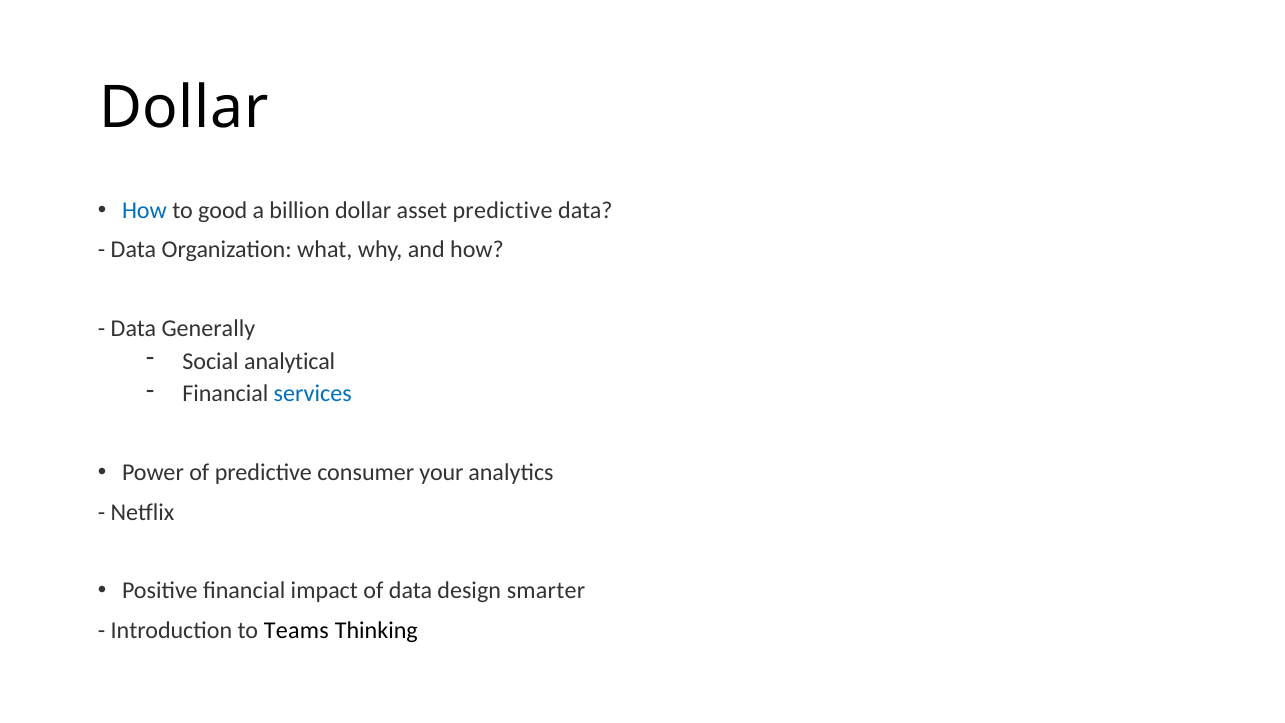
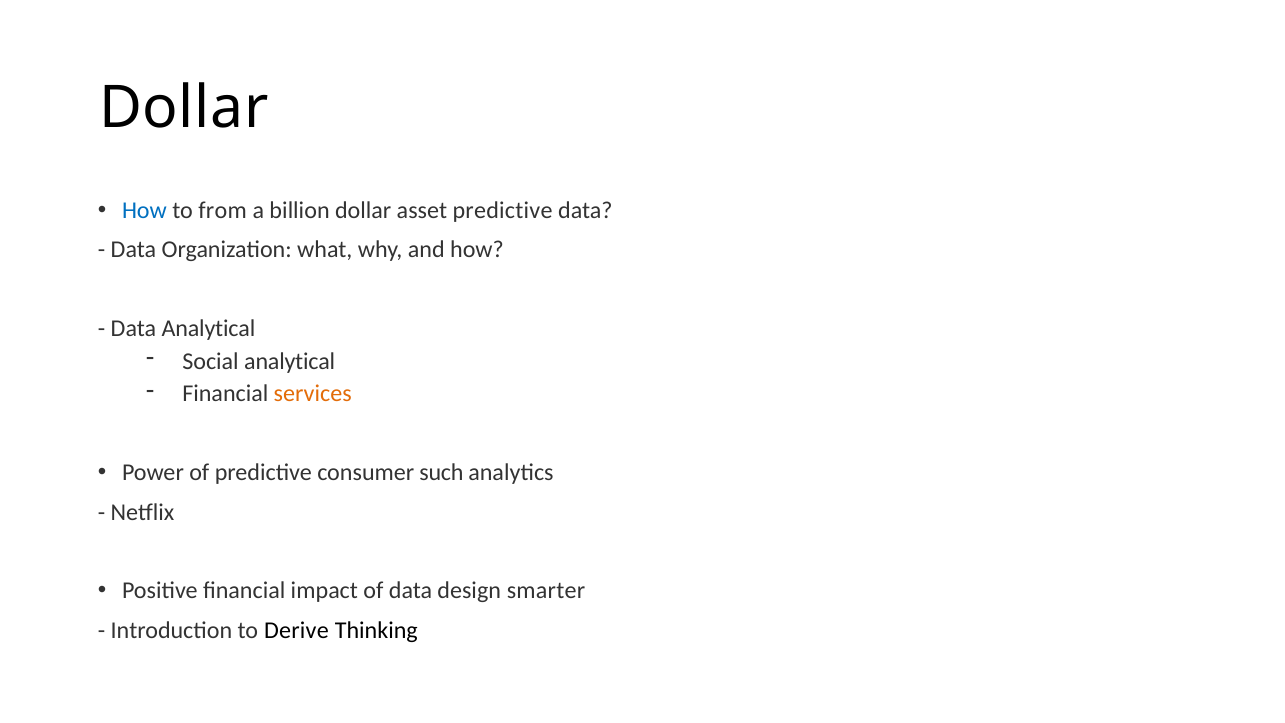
good: good -> from (223, 210)
Data Generally: Generally -> Analytical (208, 328)
services colour: blue -> orange (313, 394)
your: your -> such (441, 473)
Teams: Teams -> Derive (296, 630)
